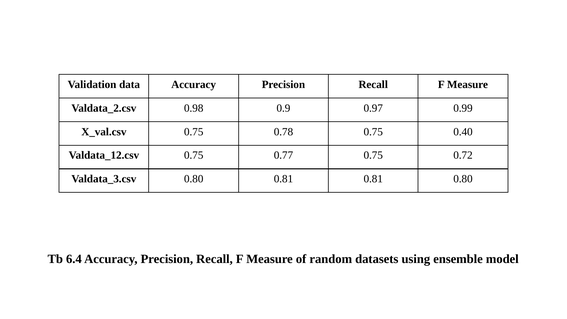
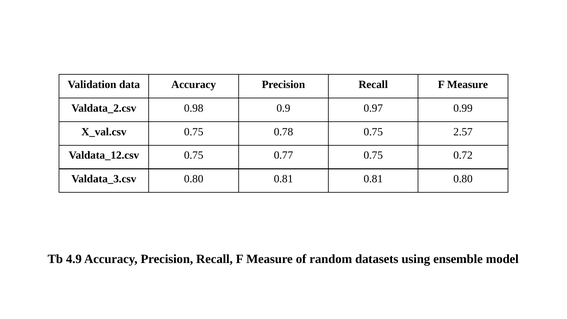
0.40: 0.40 -> 2.57 (463, 132)
6.4: 6.4 -> 4.9 (74, 259)
